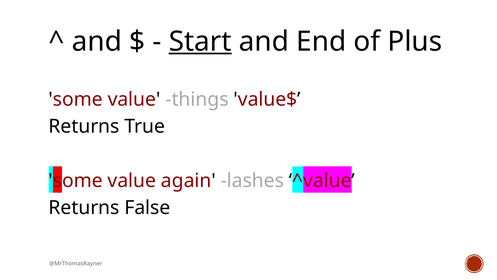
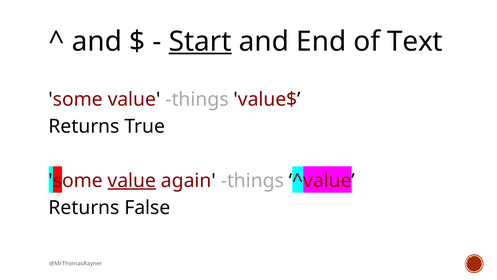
Plus: Plus -> Text (415, 41)
value underline: none -> present (132, 180)
again lashes: lashes -> things (252, 180)
